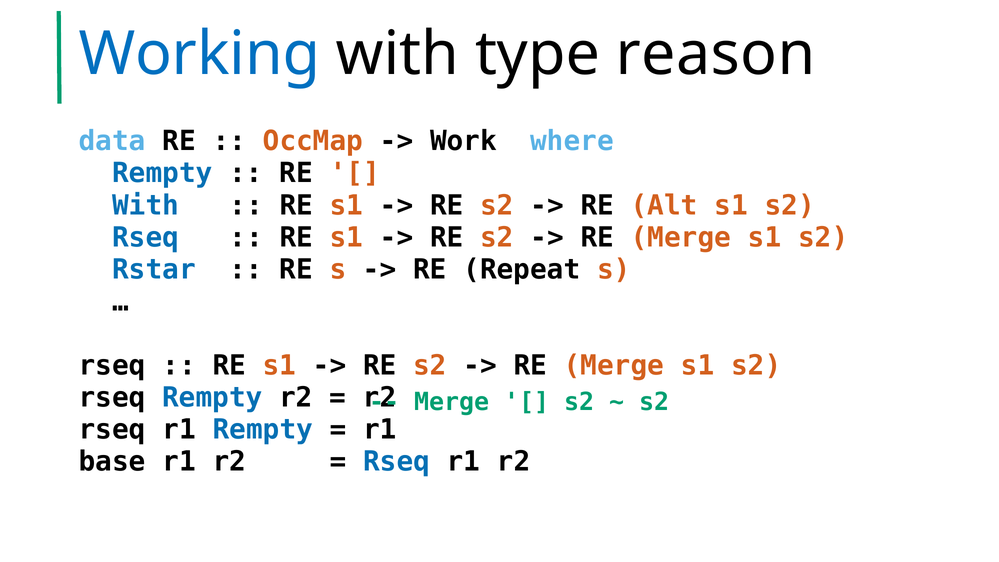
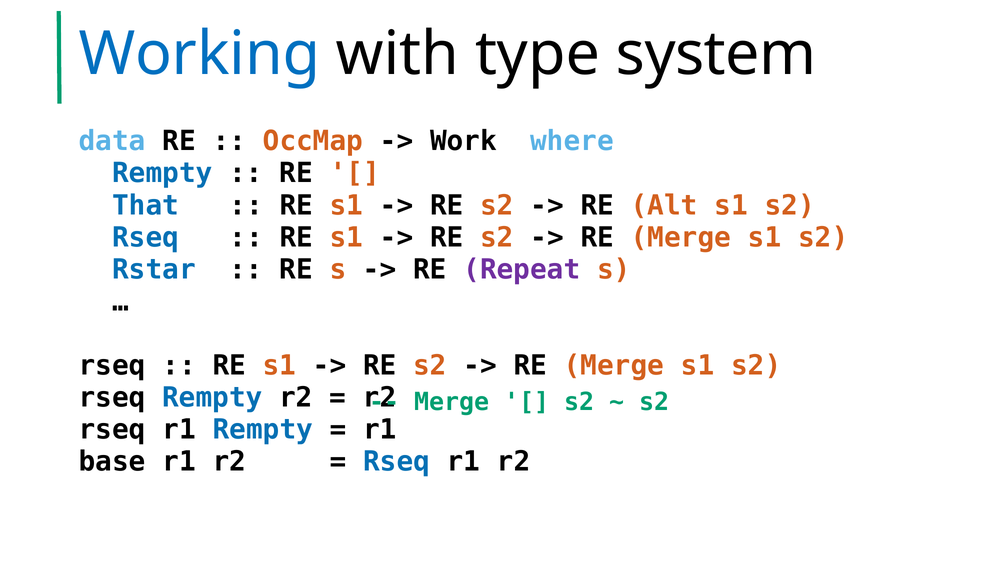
reason: reason -> system (716, 54)
With: With -> That (146, 205)
Repeat colour: black -> purple (522, 269)
